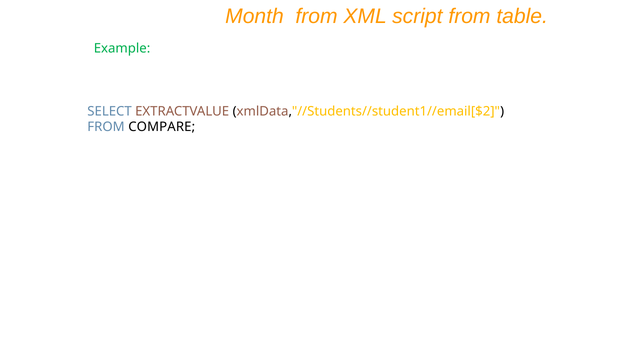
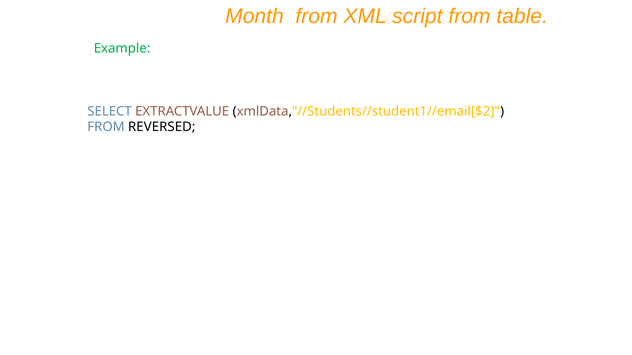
COMPARE: COMPARE -> REVERSED (162, 127)
